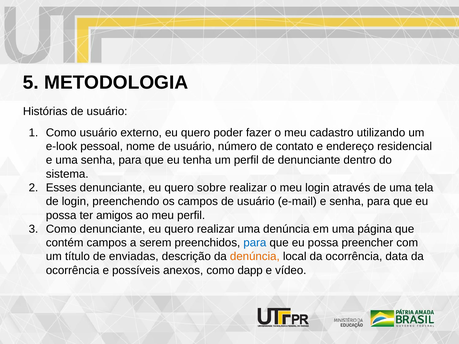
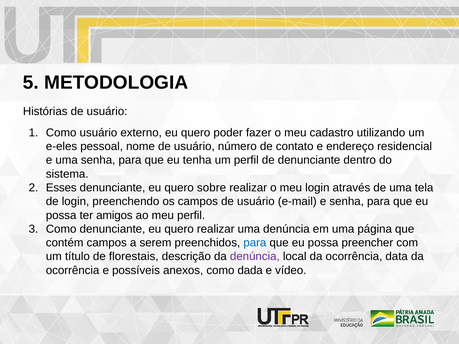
e-look: e-look -> e-eles (62, 147)
enviadas: enviadas -> florestais (134, 257)
denúncia colour: orange -> purple (255, 257)
dapp: dapp -> dada (250, 270)
